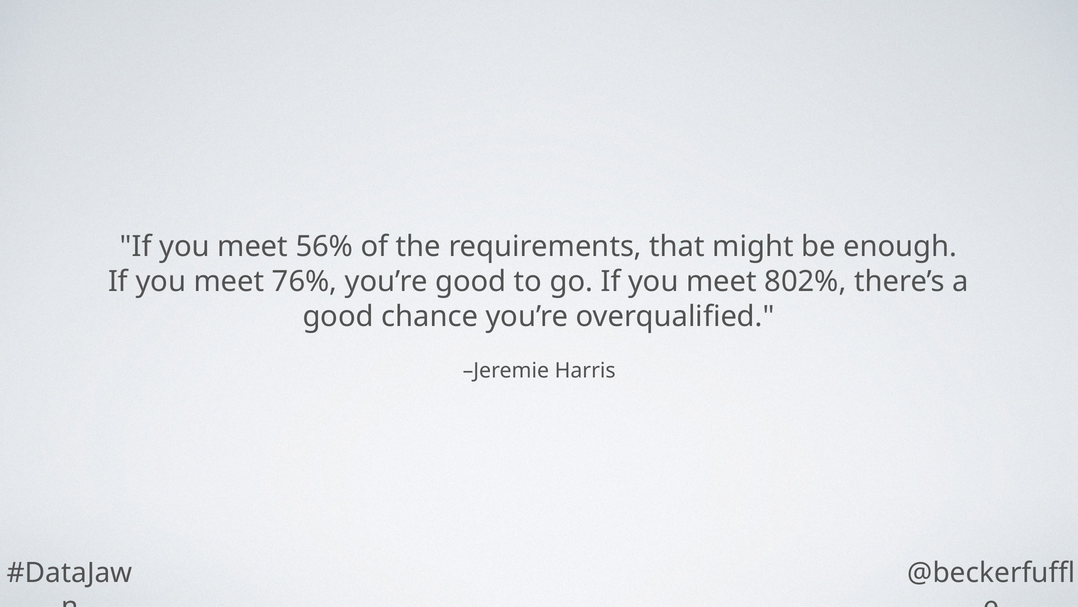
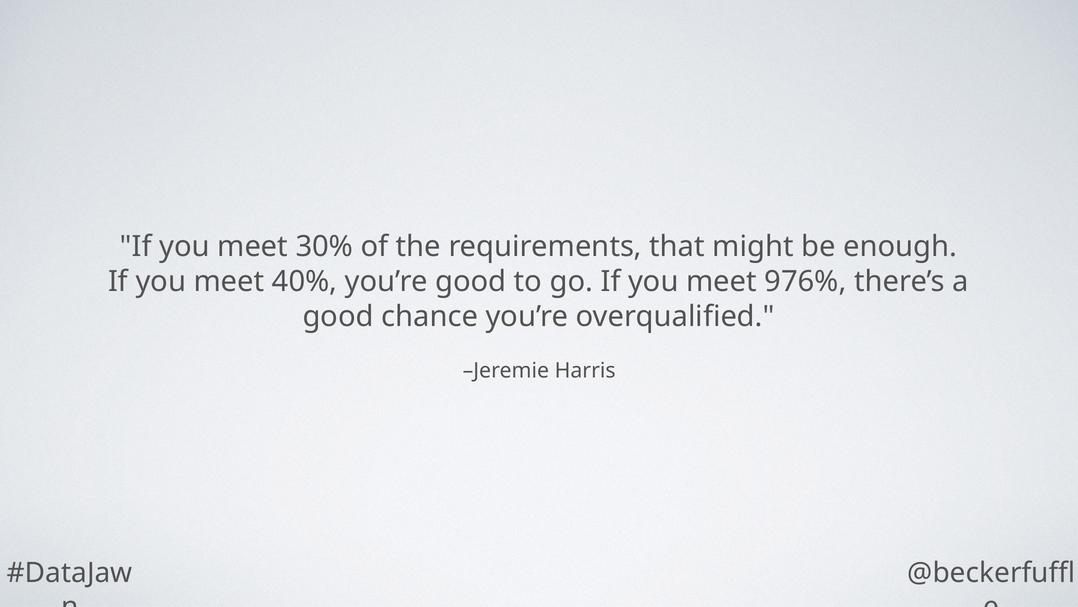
56%: 56% -> 30% (324, 246)
76%: 76% -> 40% (305, 281)
802%: 802% -> 976% (805, 281)
